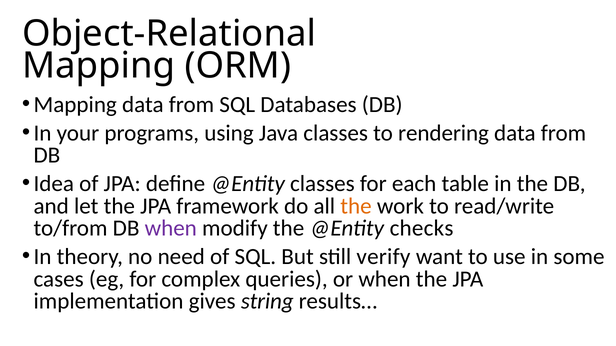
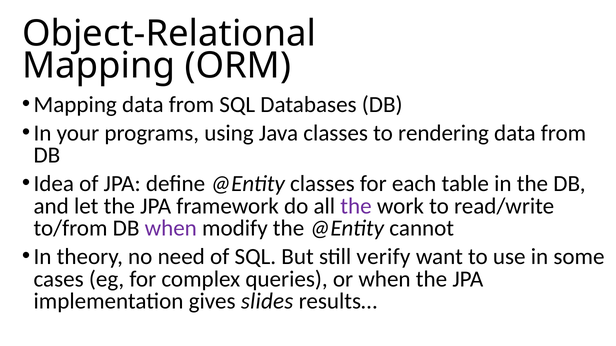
the colour: orange -> purple (356, 206)
checks: checks -> cannot (422, 229)
string: string -> slides (267, 302)
